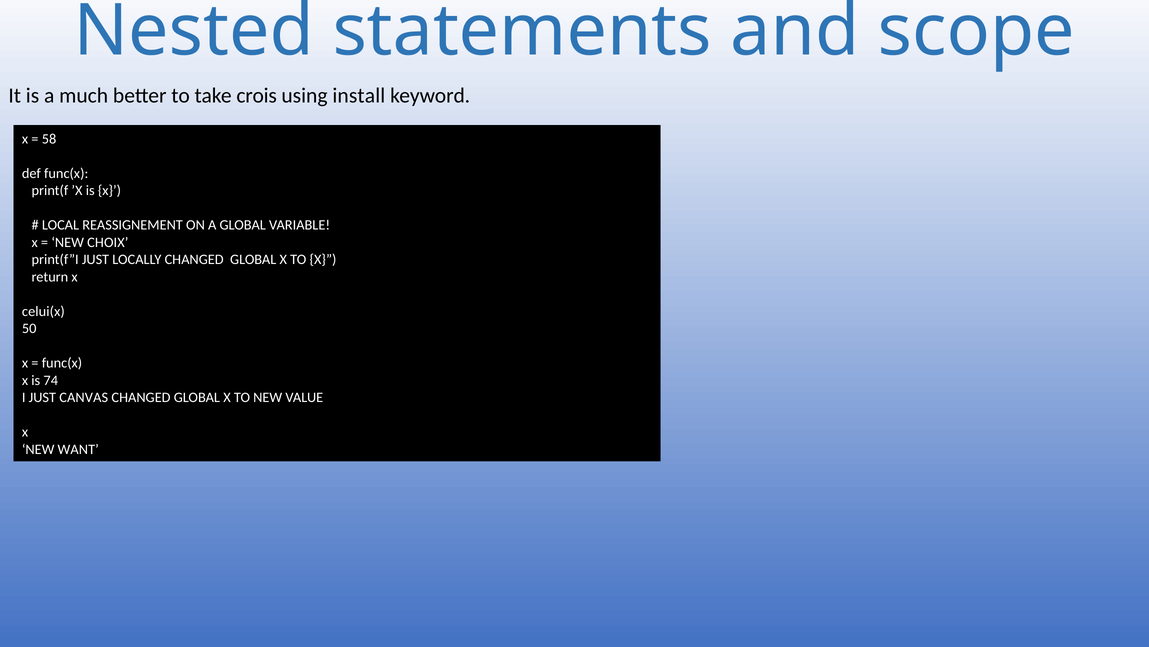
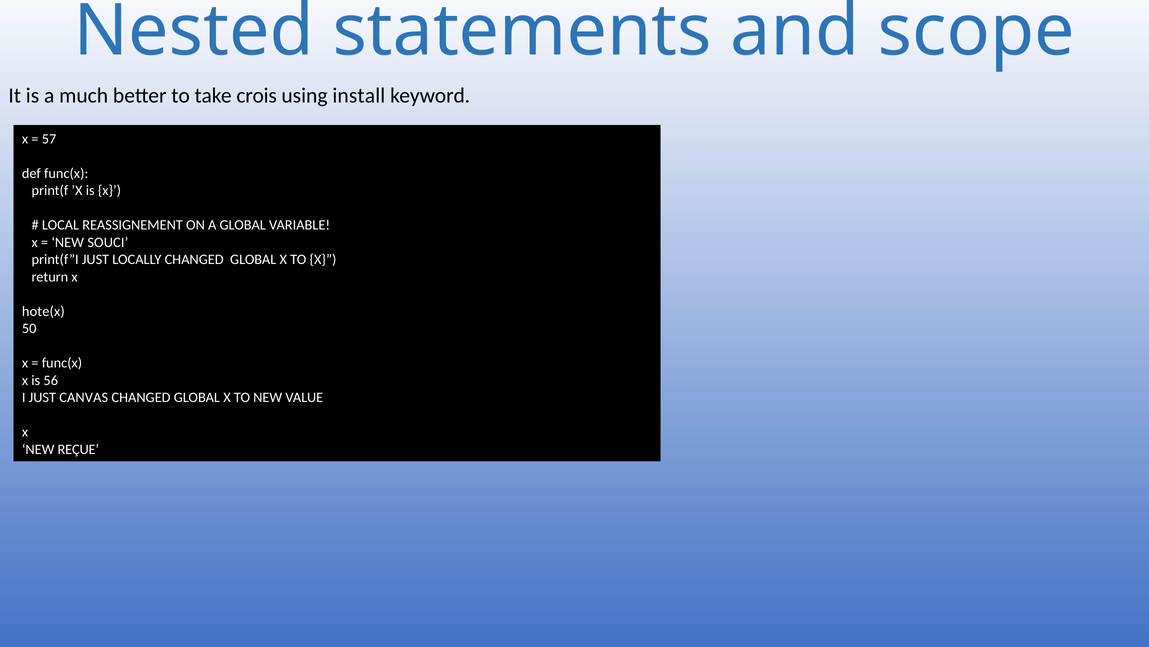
58: 58 -> 57 (49, 139)
CHOIX: CHOIX -> SOUCI (108, 242)
celui(x: celui(x -> hote(x (43, 311)
74: 74 -> 56 (51, 380)
WANT: WANT -> REÇUE (78, 449)
